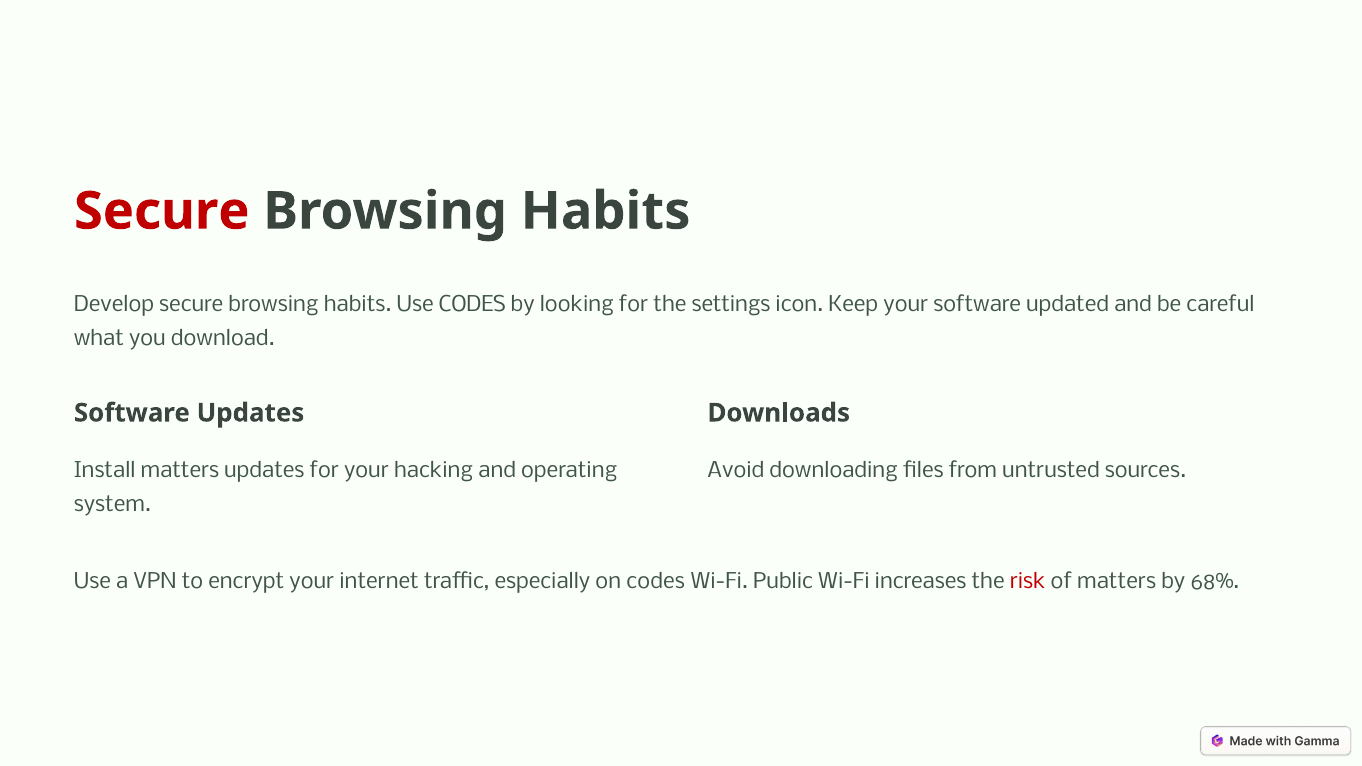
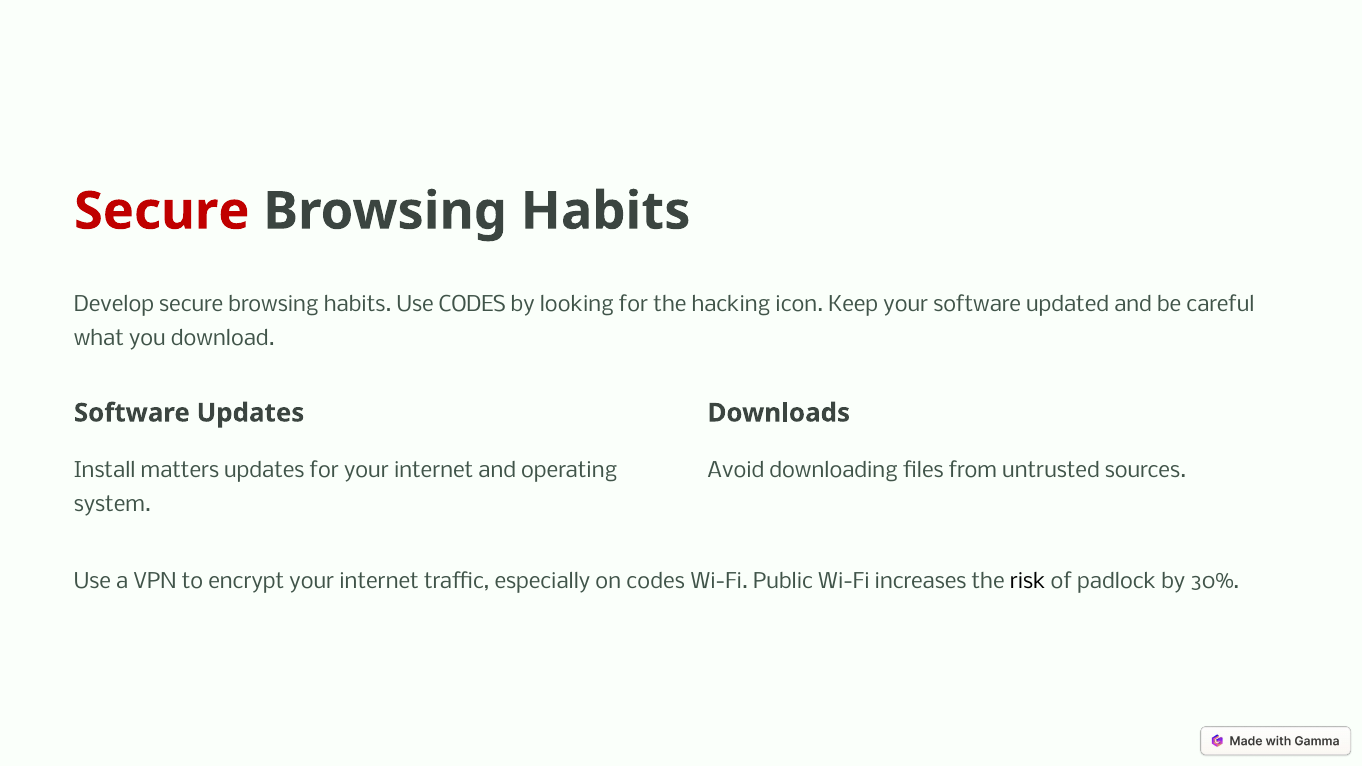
settings: settings -> hacking (731, 305)
for your hacking: hacking -> internet (434, 471)
risk colour: red -> black (1028, 581)
of matters: matters -> padlock (1117, 581)
68%: 68% -> 30% (1215, 581)
